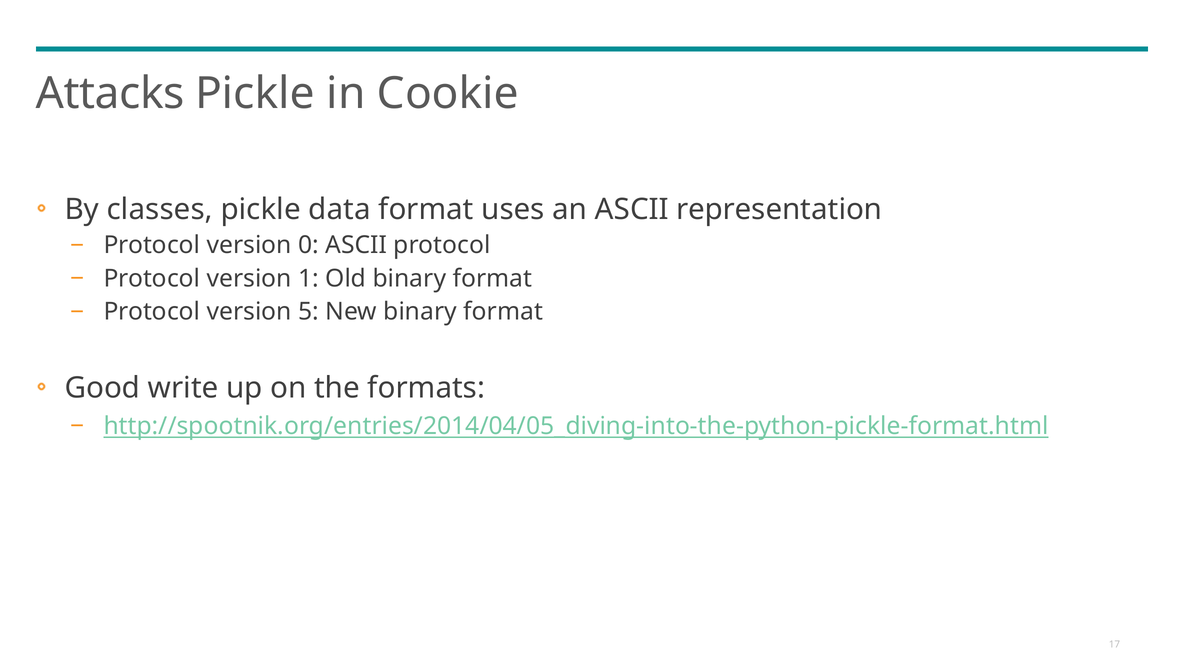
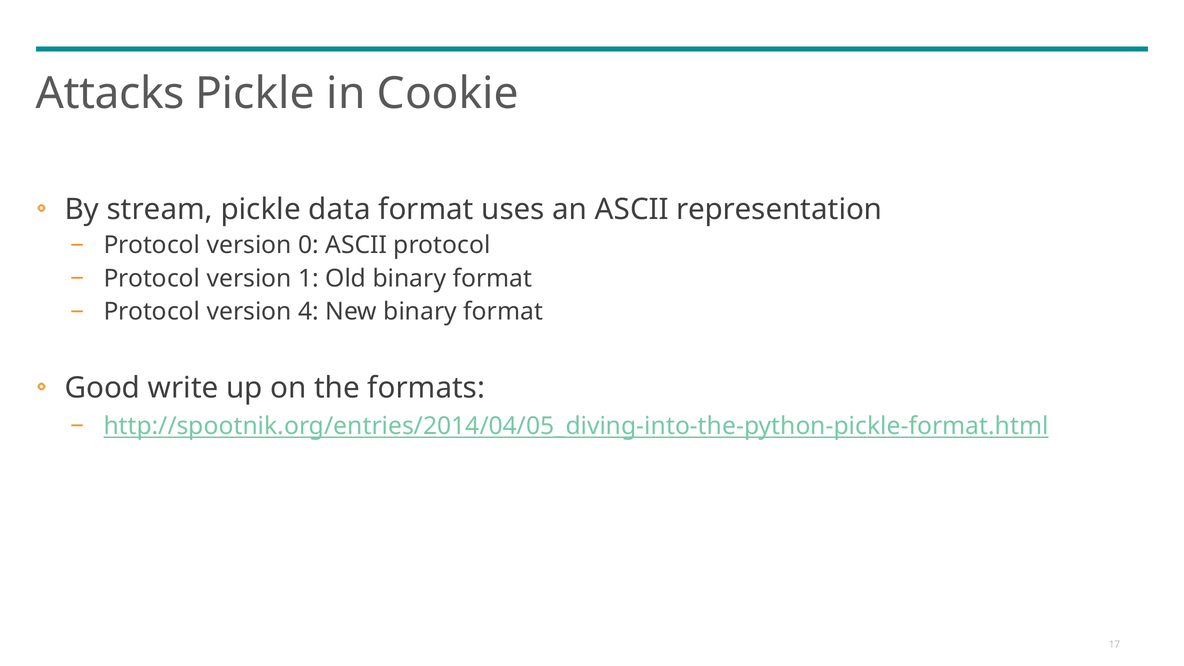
classes: classes -> stream (160, 209)
5: 5 -> 4 (308, 312)
